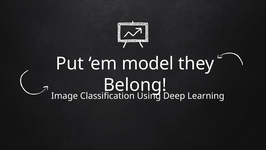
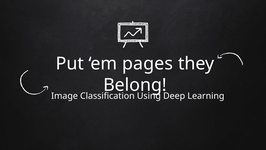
model: model -> pages (147, 64)
